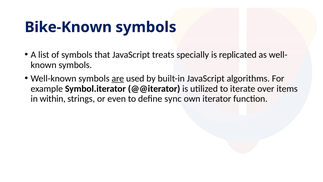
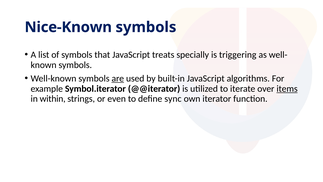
Bike-Known: Bike-Known -> Nice-Known (68, 27)
replicated: replicated -> triggering (238, 55)
items underline: none -> present (287, 89)
